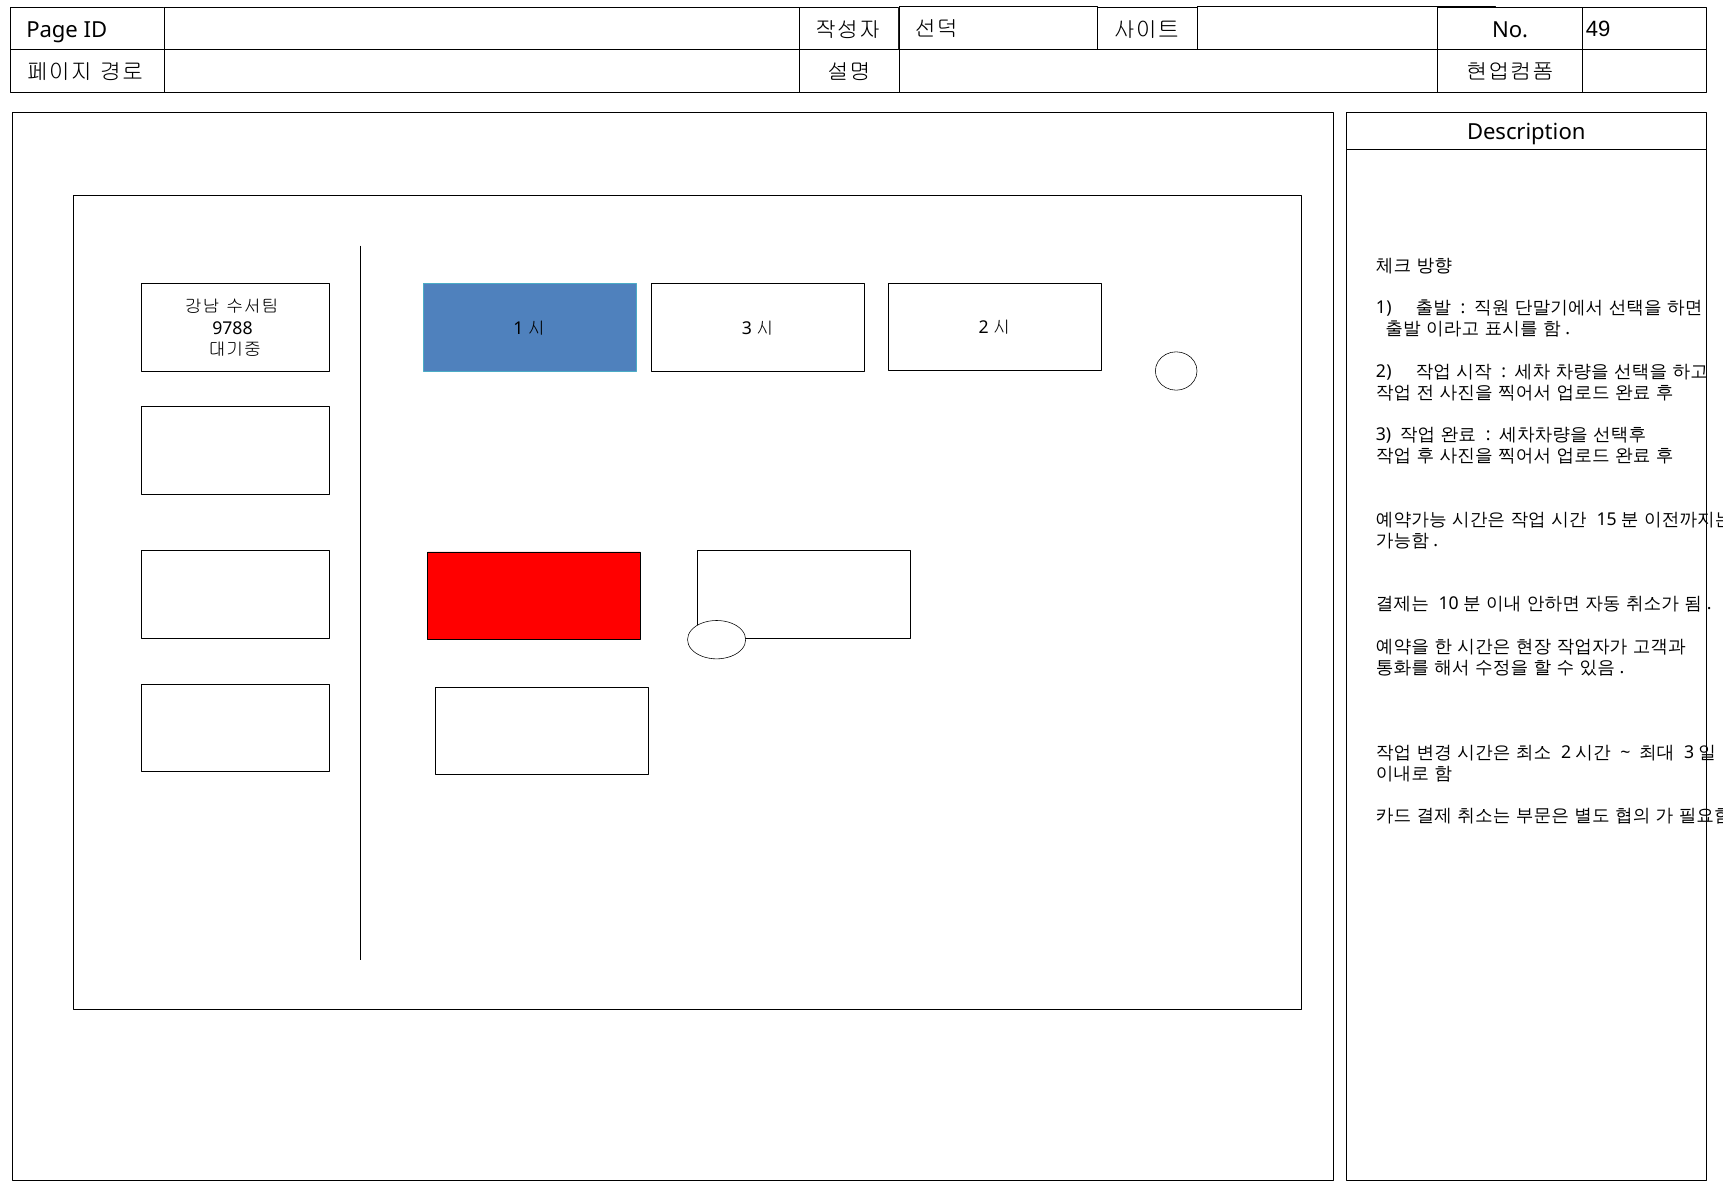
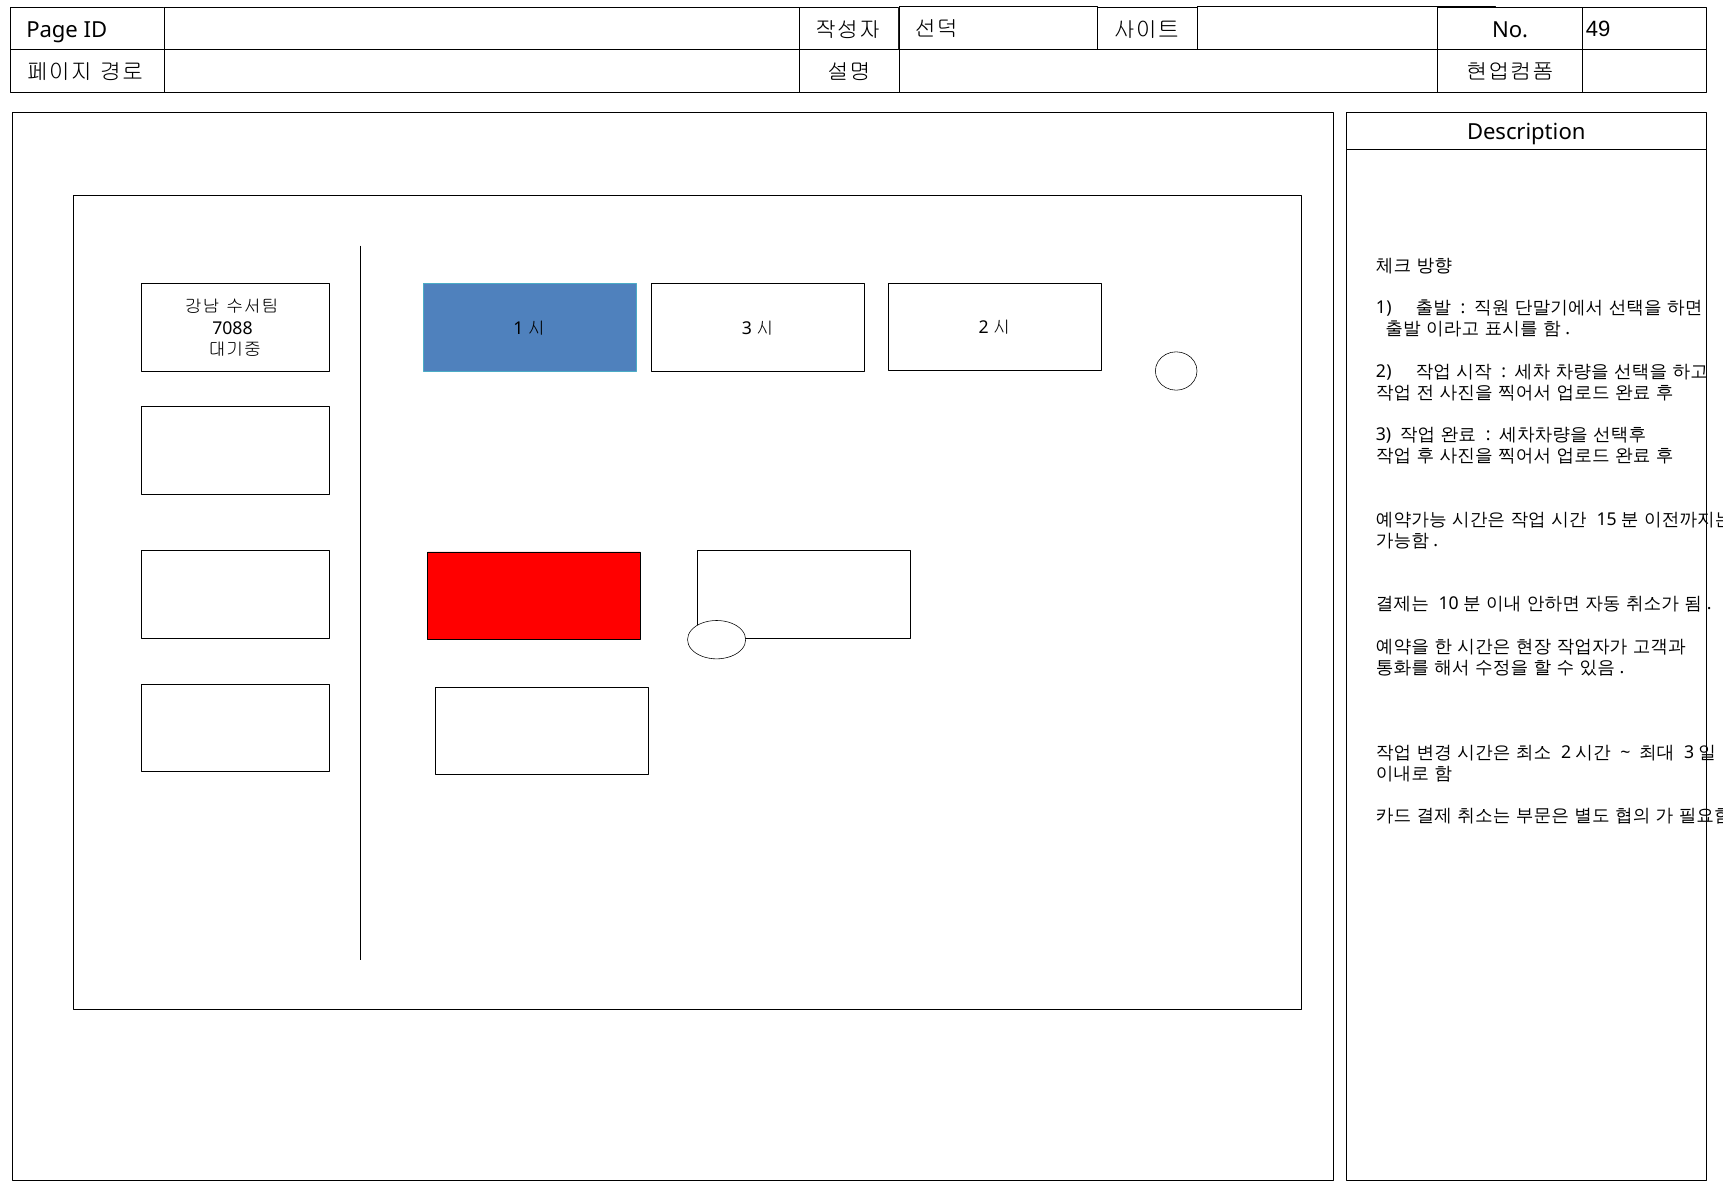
9788: 9788 -> 7088 (232, 328)
